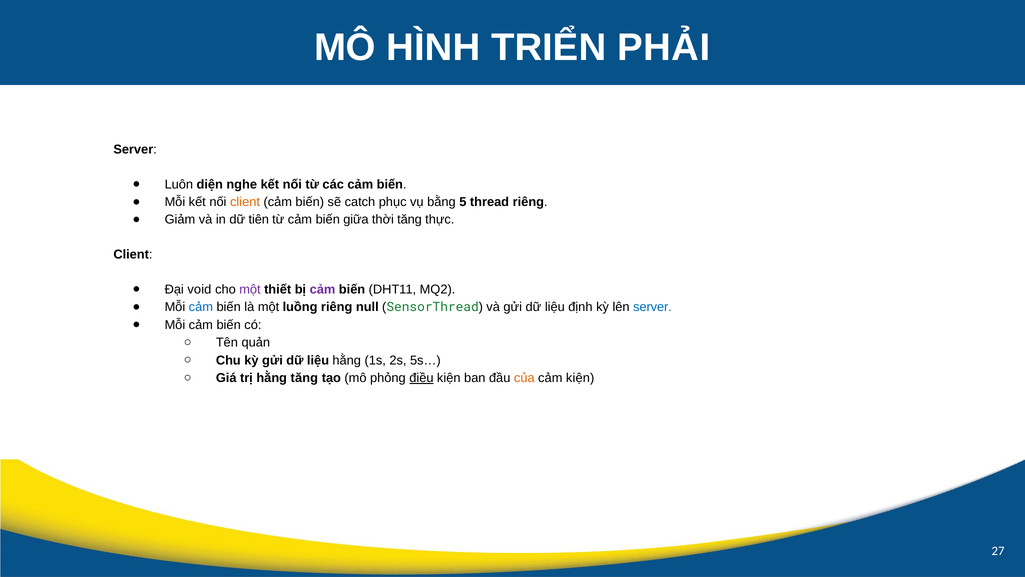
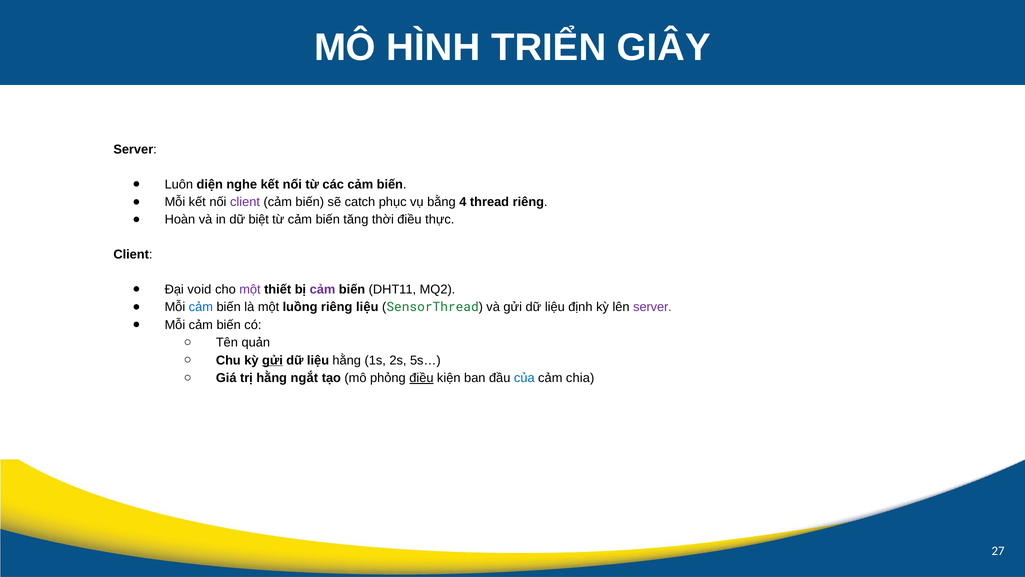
PHẢI: PHẢI -> GIÂY (664, 47)
client colour: orange -> purple (245, 202)
5: 5 -> 4 (463, 202)
Giảm: Giảm -> Hoàn (180, 220)
tiên: tiên -> biệt (259, 220)
giữa: giữa -> tăng (356, 220)
thời tăng: tăng -> điều (409, 220)
riêng null: null -> liệu (367, 307)
server colour: blue -> purple (652, 307)
gửi underline: none -> present (272, 360)
hằng tăng: tăng -> ngắt (304, 378)
của colour: orange -> blue (524, 378)
cảm kiện: kiện -> chia (580, 378)
